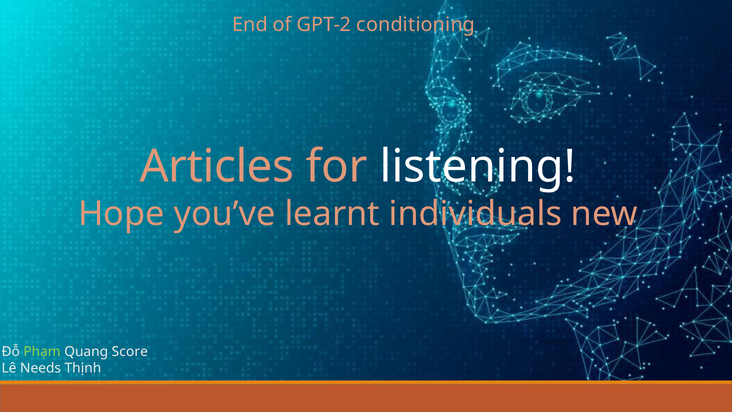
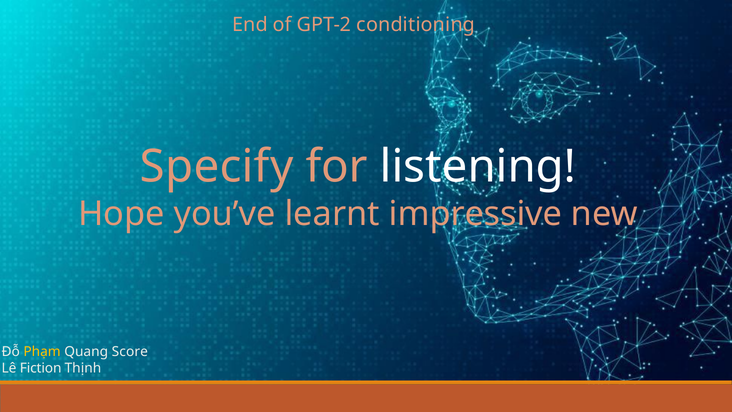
Articles: Articles -> Specify (217, 167)
individuals: individuals -> impressive (475, 214)
Phạm colour: light green -> yellow (42, 352)
Needs: Needs -> Fiction (41, 368)
